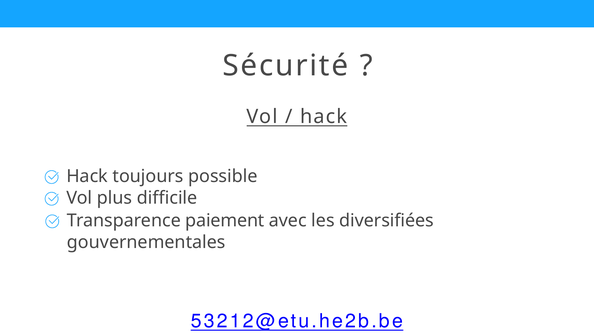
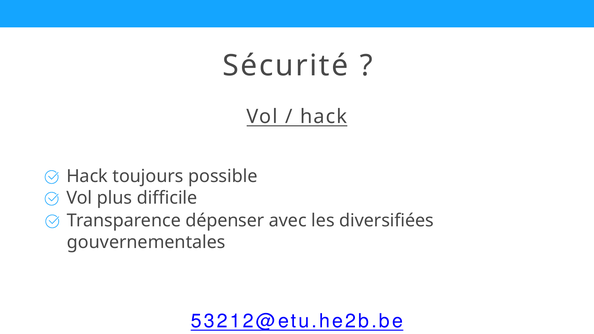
paiement: paiement -> dépenser (225, 221)
